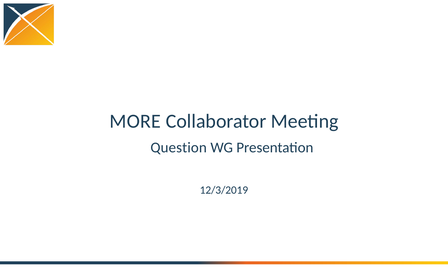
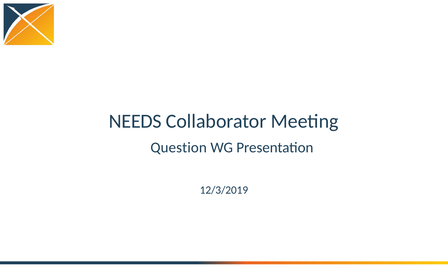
MORE: MORE -> NEEDS (135, 121)
